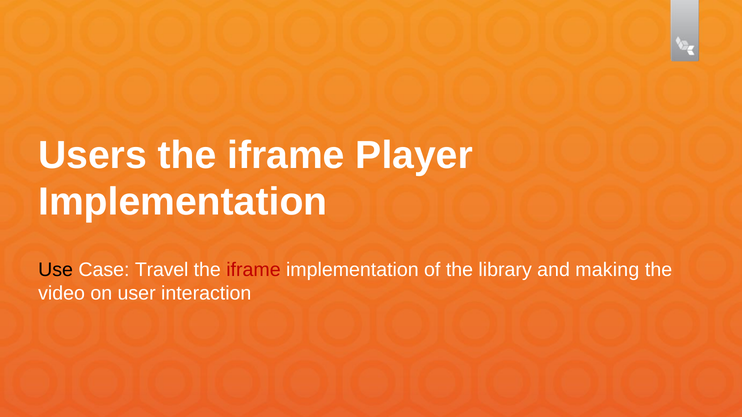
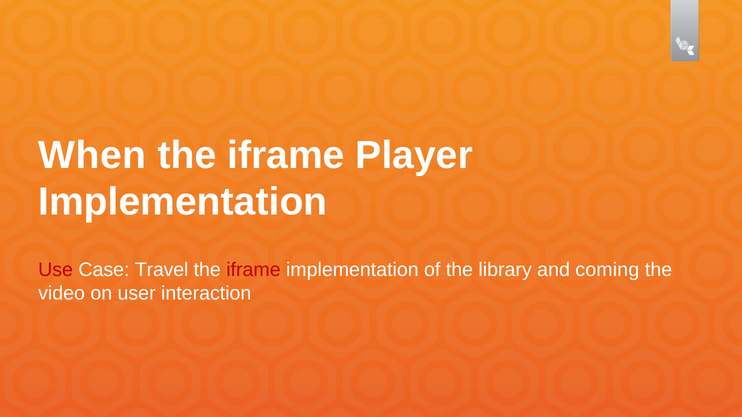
Users: Users -> When (92, 155)
Use colour: black -> red (56, 270)
making: making -> coming (607, 270)
